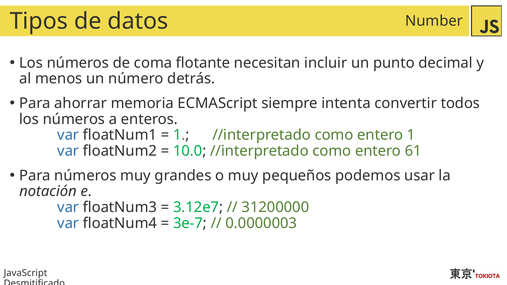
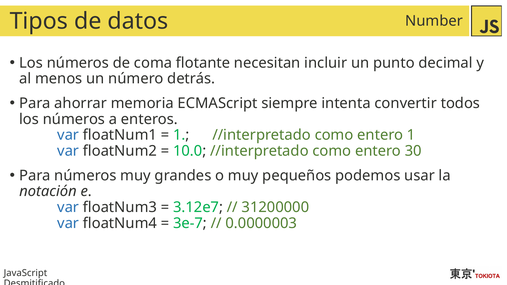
61: 61 -> 30 (413, 151)
